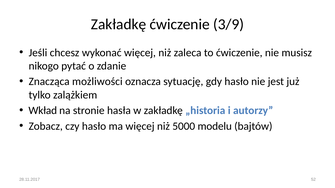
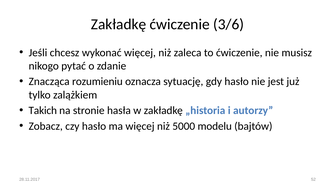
3/9: 3/9 -> 3/6 (229, 24)
możliwości: możliwości -> rozumieniu (97, 82)
Wkład: Wkład -> Takich (43, 111)
